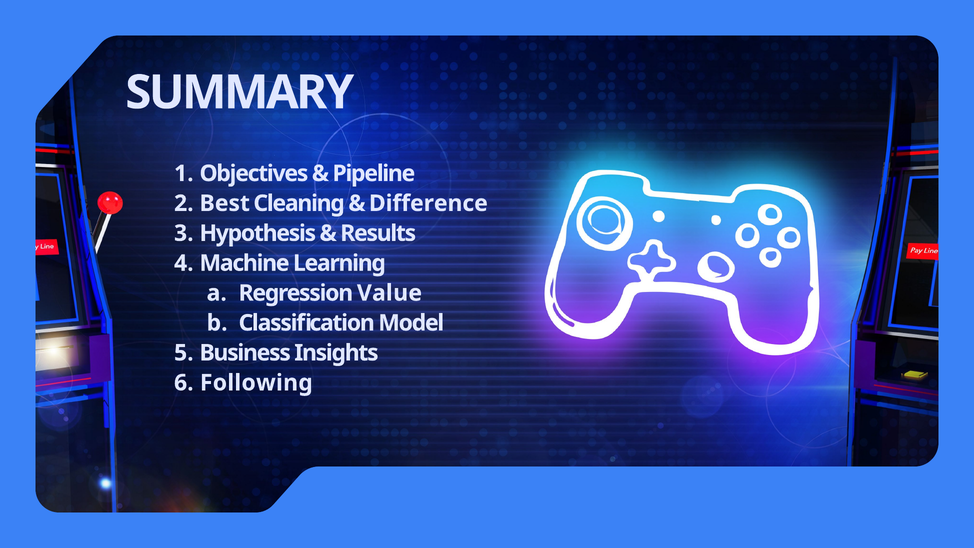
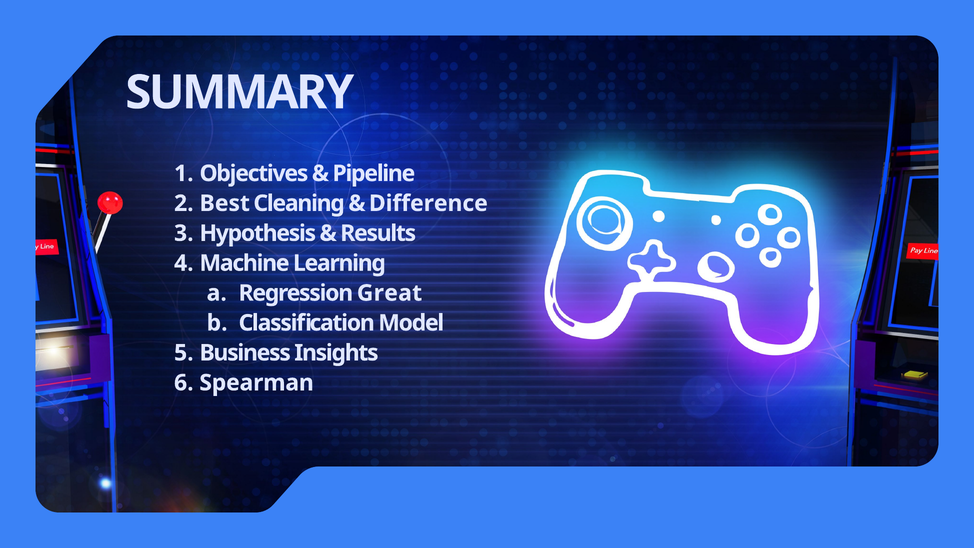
Value: Value -> Great (389, 293)
Following: Following -> Spearman (257, 383)
